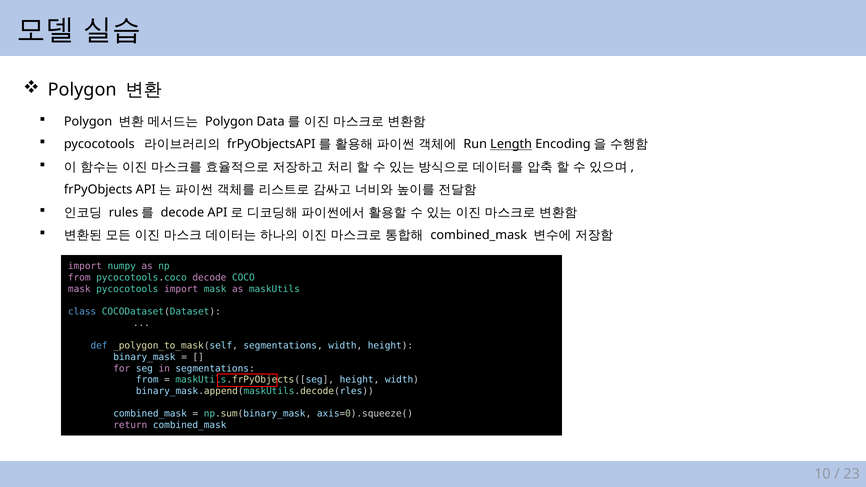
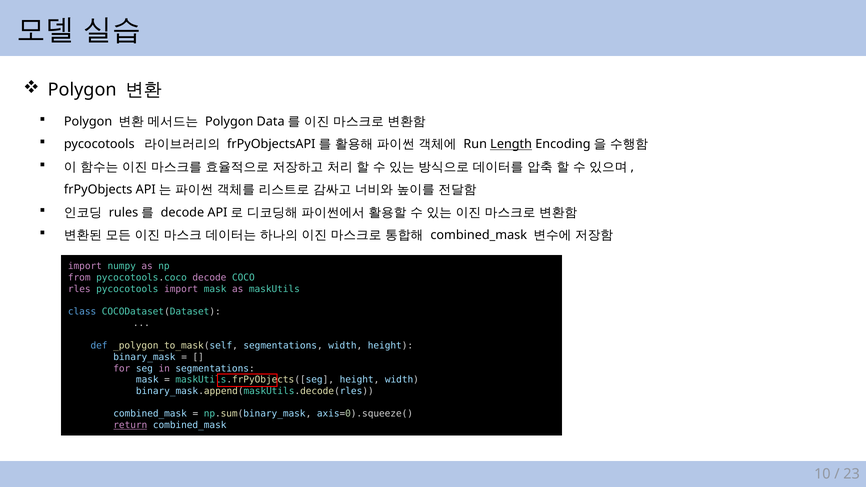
mask: mask -> rles (79, 289)
from: from -> mask (147, 380)
return underline: none -> present (130, 425)
